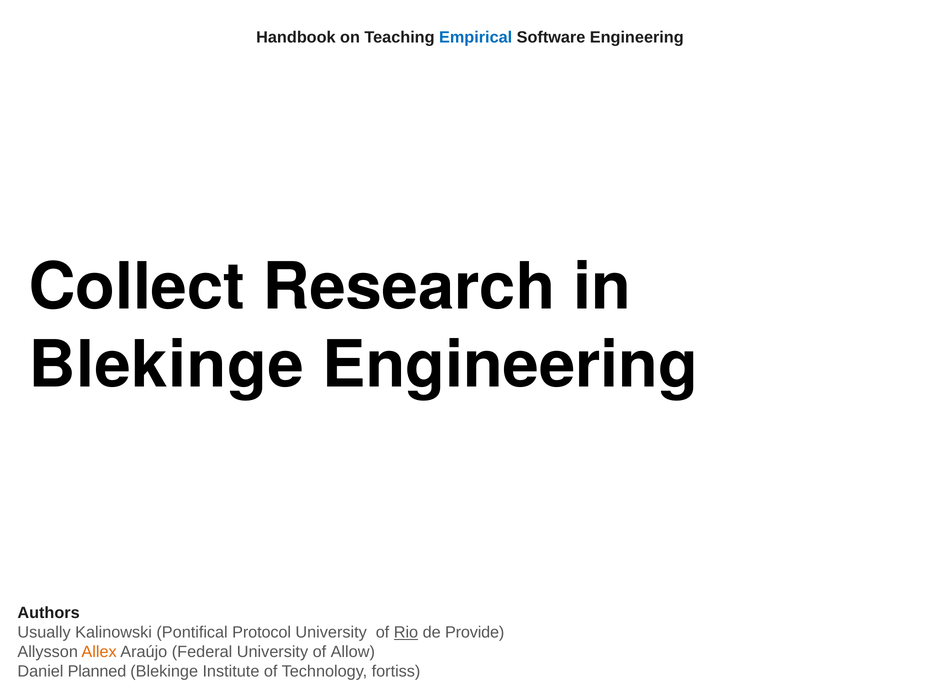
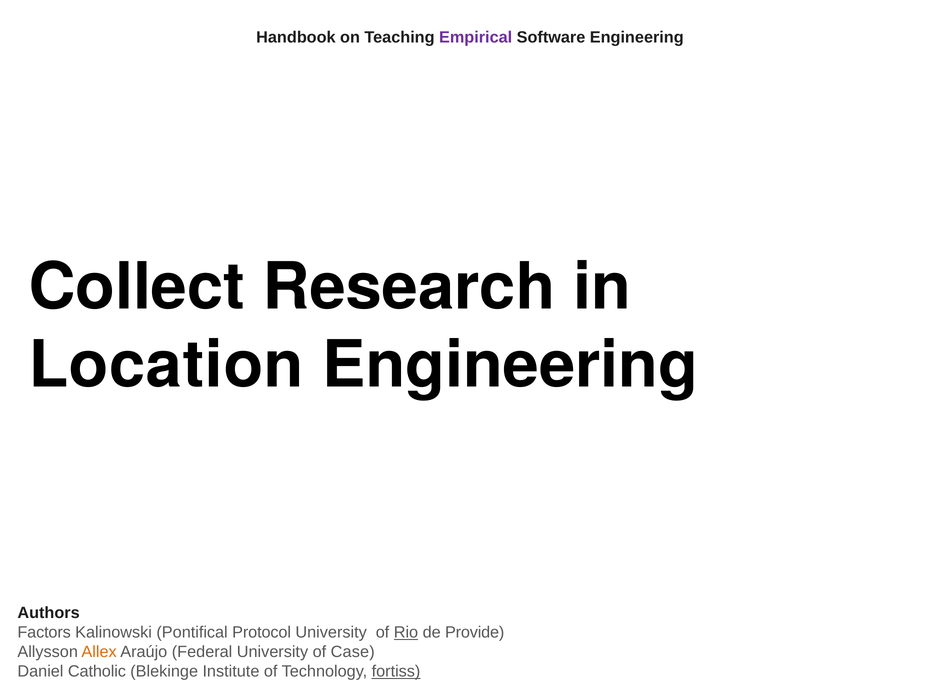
Empirical colour: blue -> purple (476, 37)
Blekinge: Blekinge -> Location (166, 365)
Usually: Usually -> Factors (44, 632)
Allow: Allow -> Case (353, 652)
Planned: Planned -> Catholic (97, 671)
fortiss underline: none -> present (396, 671)
